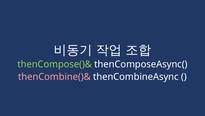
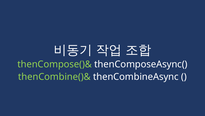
thenCombine()& colour: pink -> light green (54, 76)
